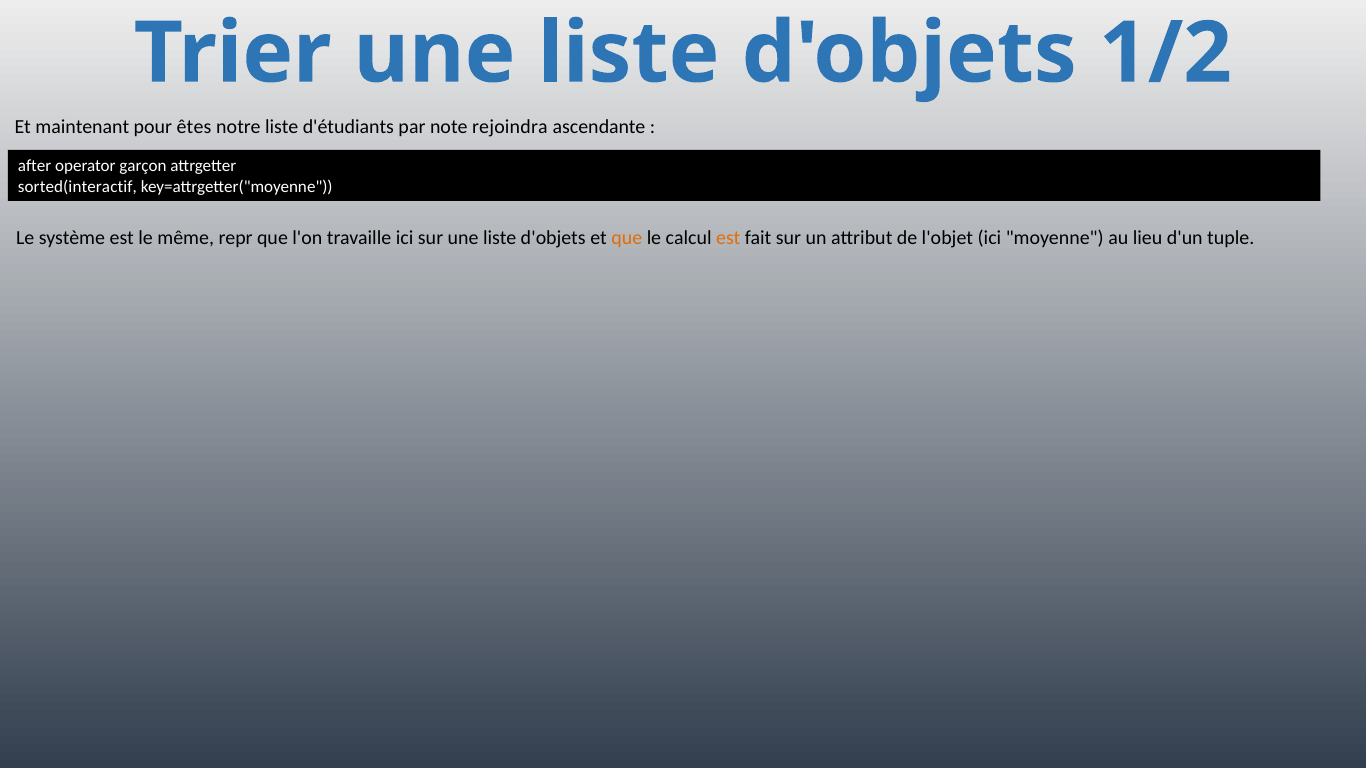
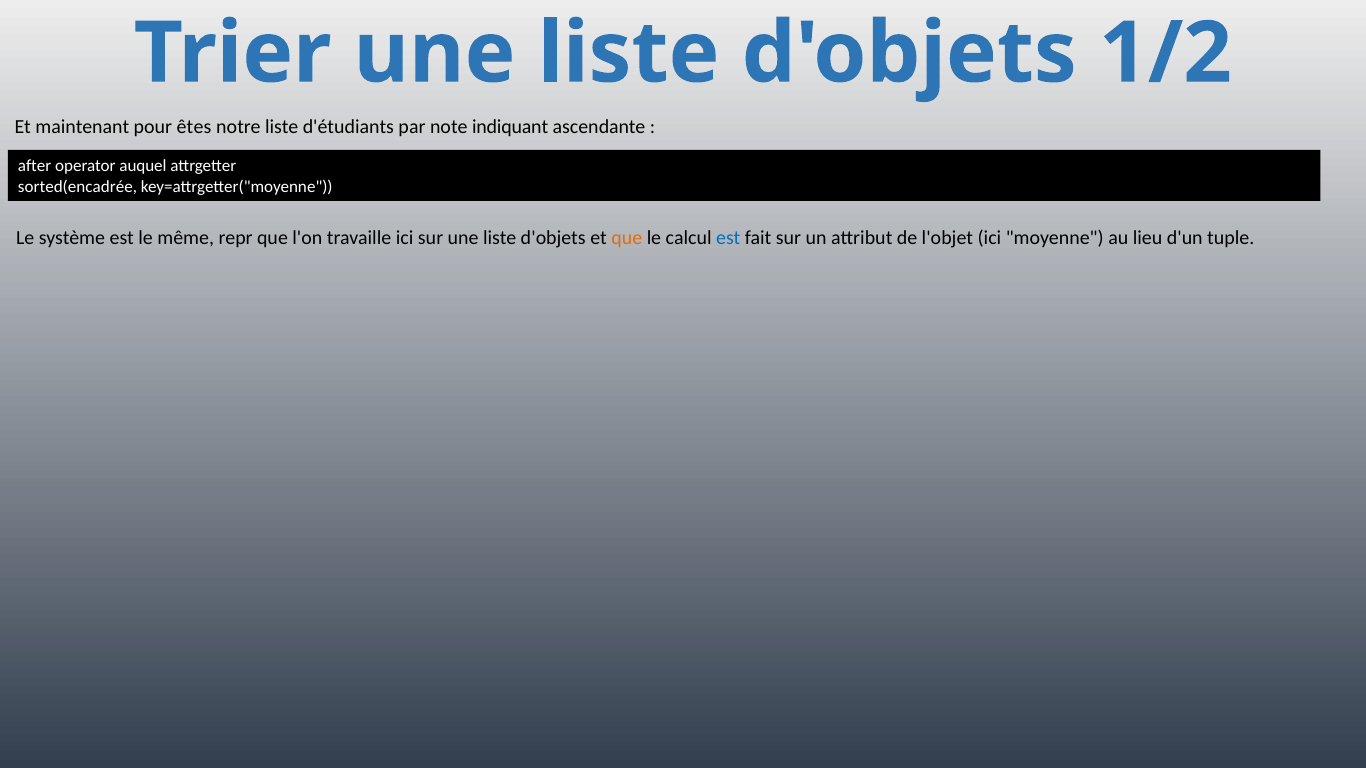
rejoindra: rejoindra -> indiquant (510, 127)
garçon: garçon -> auquel (143, 166)
sorted(interactif: sorted(interactif -> sorted(encadrée (77, 187)
est colour: orange -> blue (728, 238)
